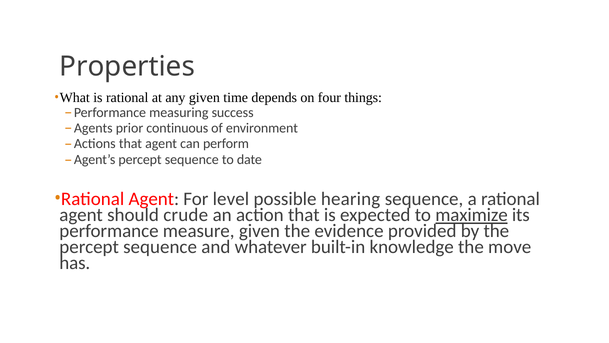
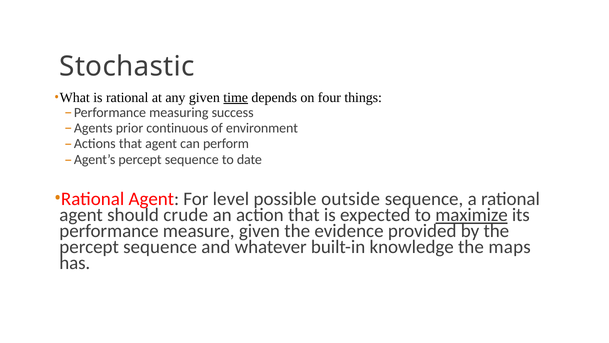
Properties: Properties -> Stochastic (127, 67)
time underline: none -> present (236, 97)
hearing: hearing -> outside (351, 199)
move: move -> maps (510, 247)
